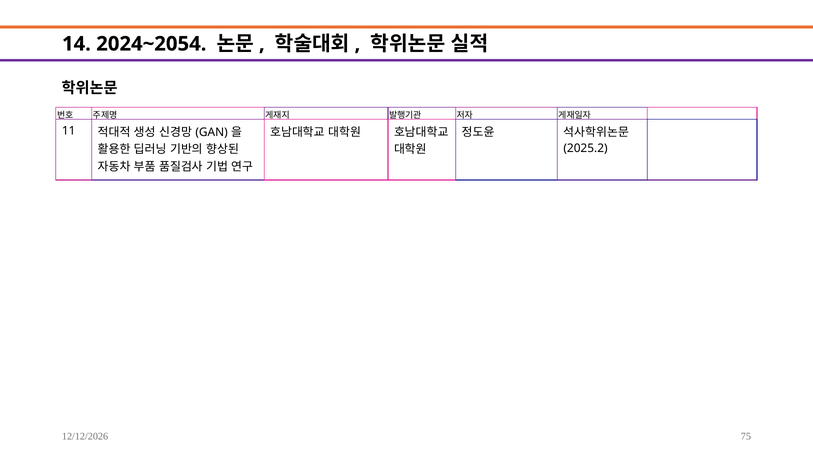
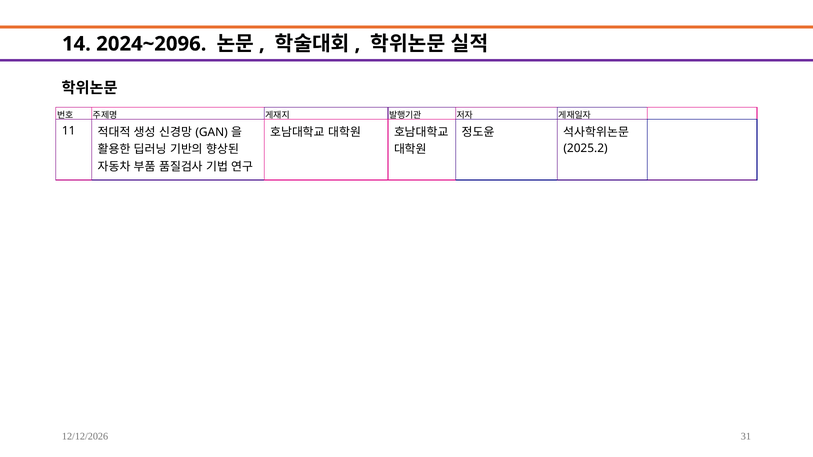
2024~2054: 2024~2054 -> 2024~2096 (151, 44)
75: 75 -> 31 (746, 437)
